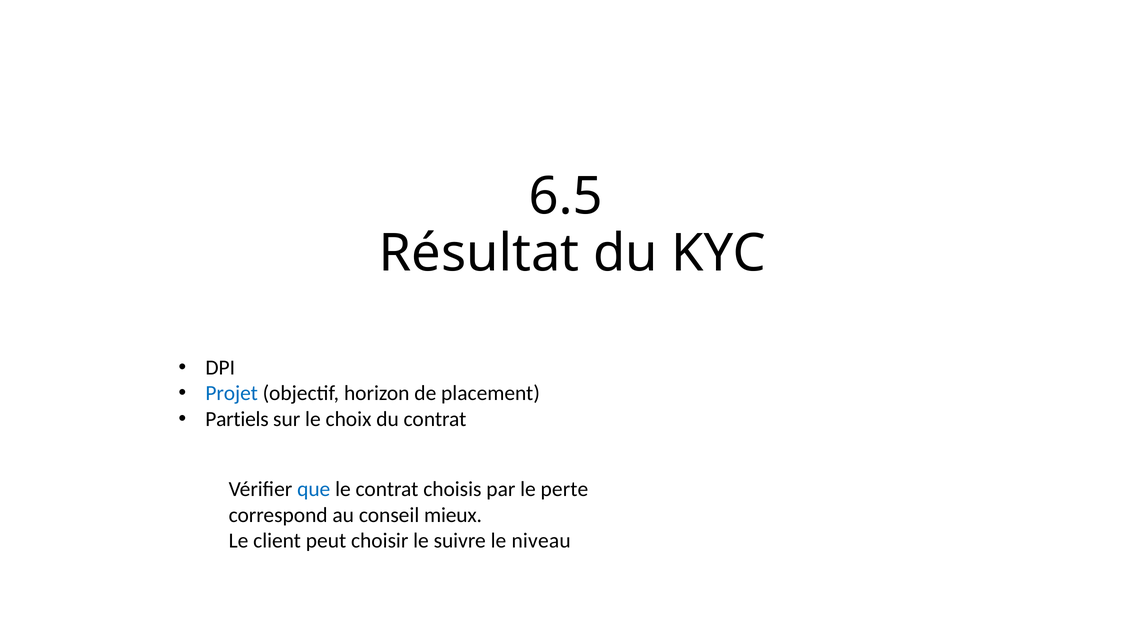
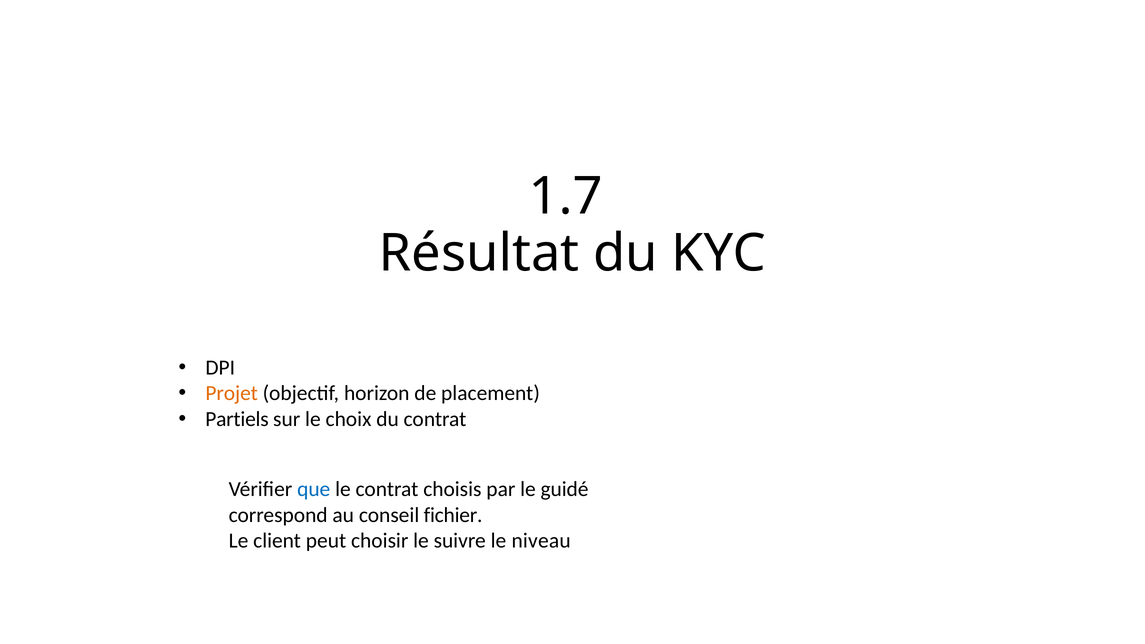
6.5: 6.5 -> 1.7 (566, 197)
Projet colour: blue -> orange (232, 393)
perte: perte -> guidé (565, 489)
mieux: mieux -> fichier (453, 515)
